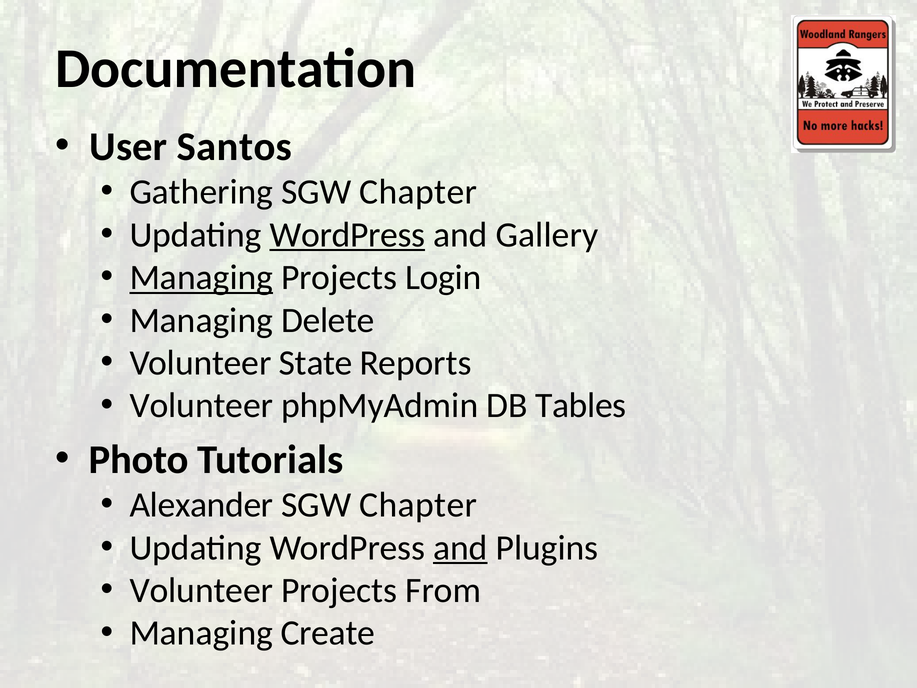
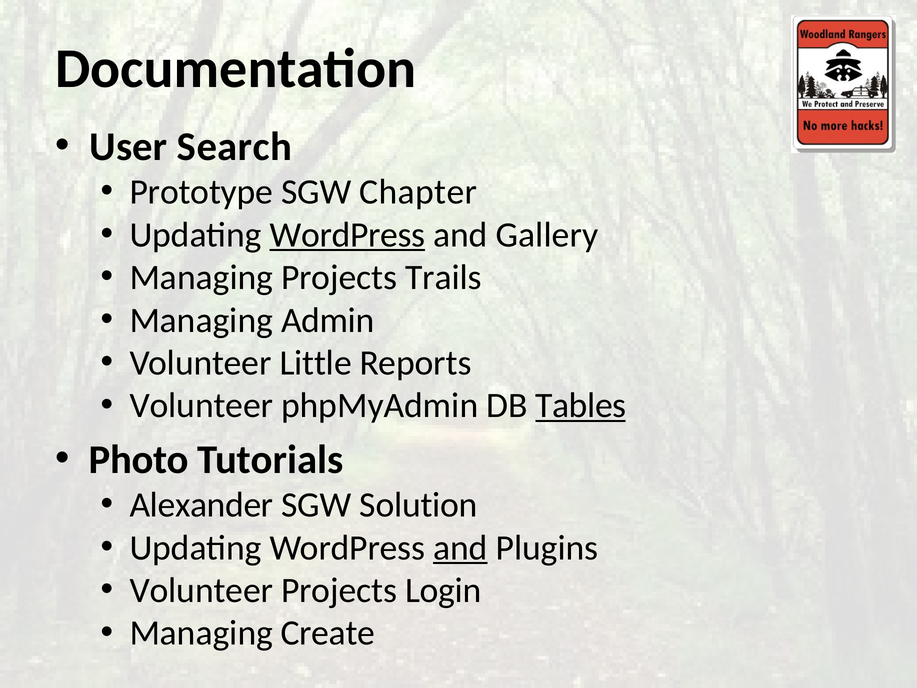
Santos: Santos -> Search (234, 147)
Gathering: Gathering -> Prototype (201, 192)
Managing underline: present -> none (201, 277)
Login: Login -> Trails (443, 277)
Delete: Delete -> Admin (328, 320)
State: State -> Little (316, 363)
Tables underline: none -> present (581, 406)
Chapter: Chapter -> Solution (419, 505)
From: From -> Login (443, 590)
